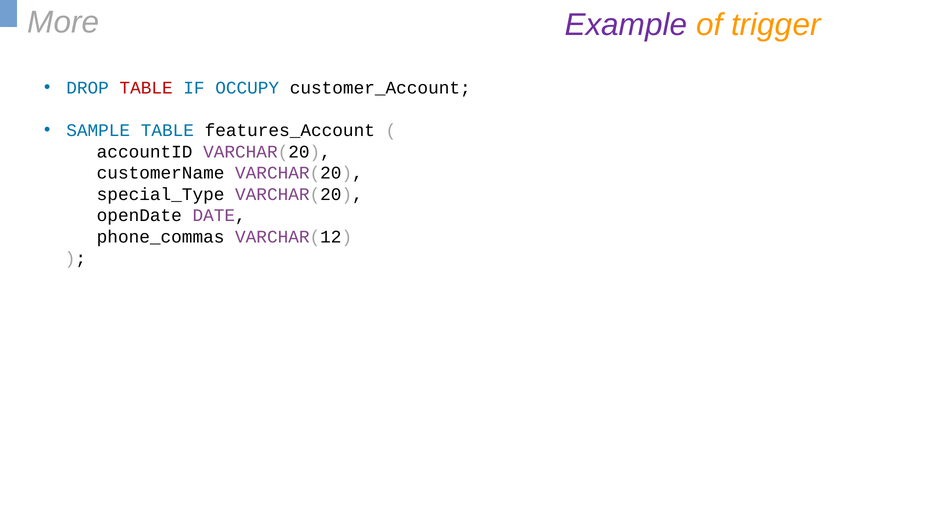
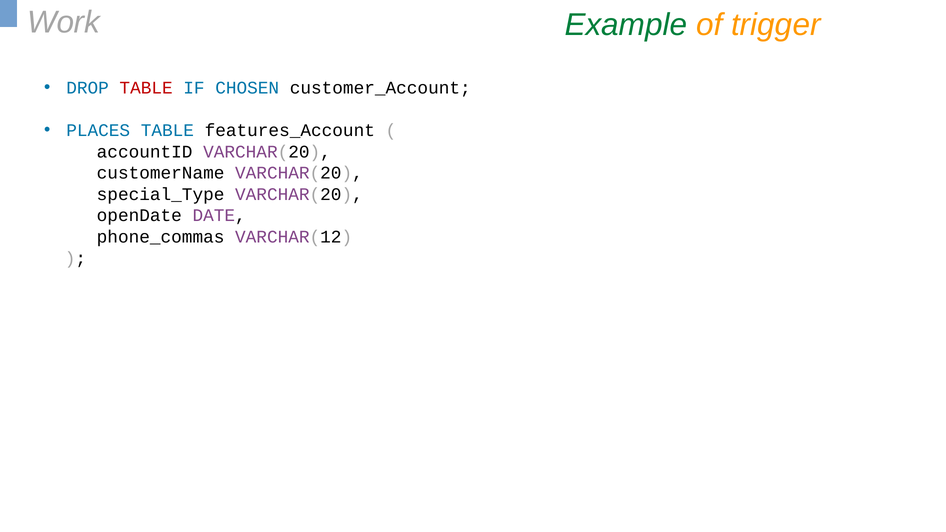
More: More -> Work (64, 22)
Example colour: purple -> green (626, 25)
OCCUPY: OCCUPY -> CHOSEN (247, 88)
SAMPLE: SAMPLE -> PLACES (98, 131)
